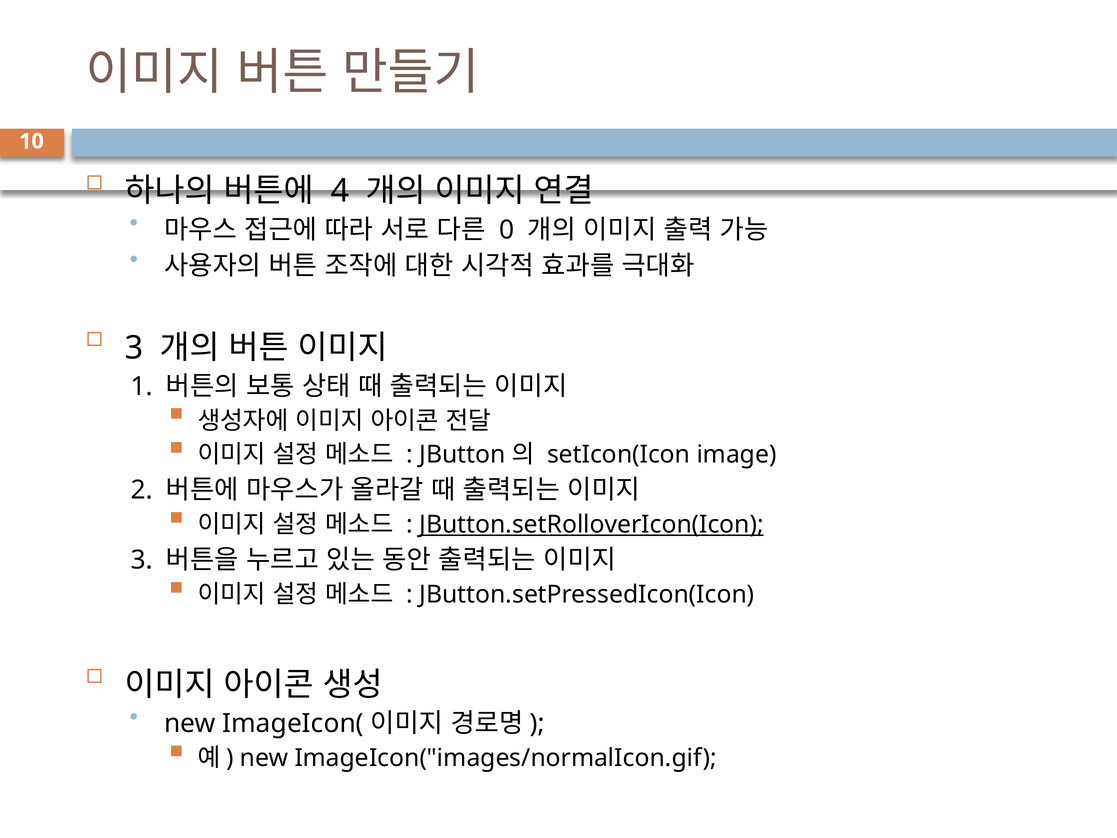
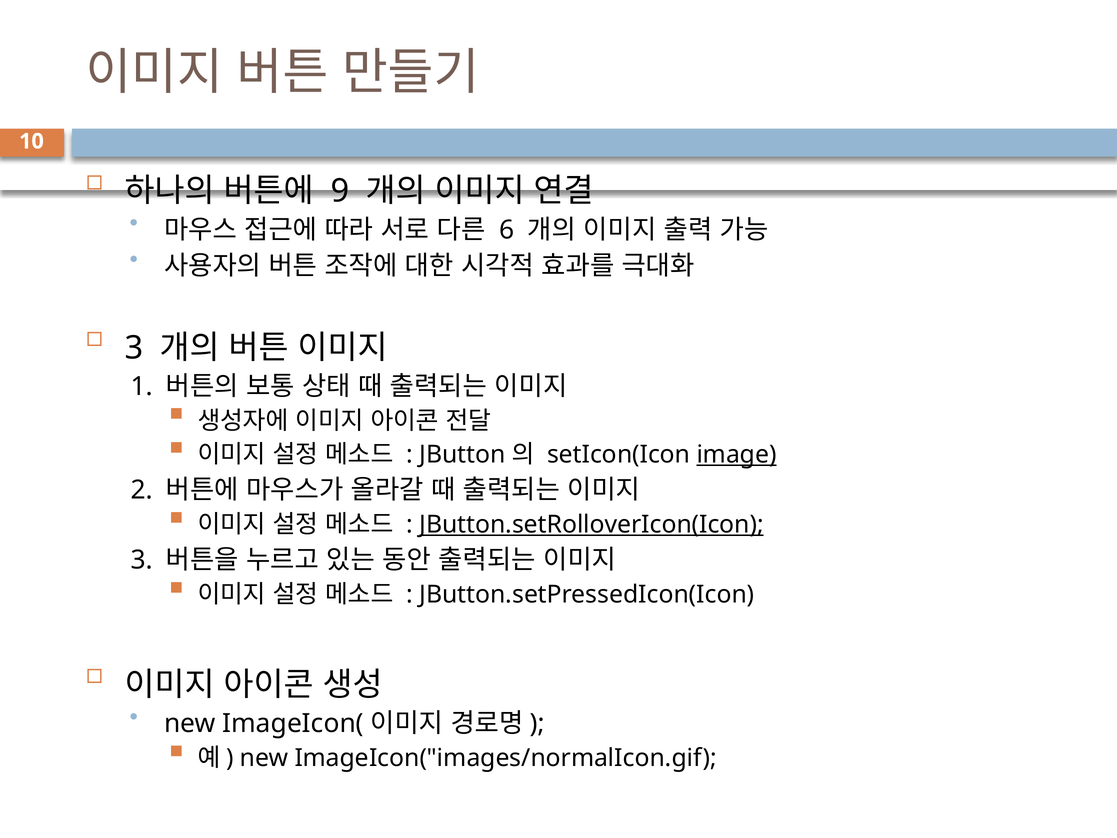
4: 4 -> 9 (340, 191)
0: 0 -> 6 (507, 230)
image underline: none -> present (737, 454)
